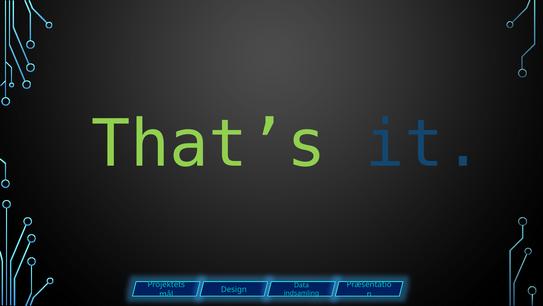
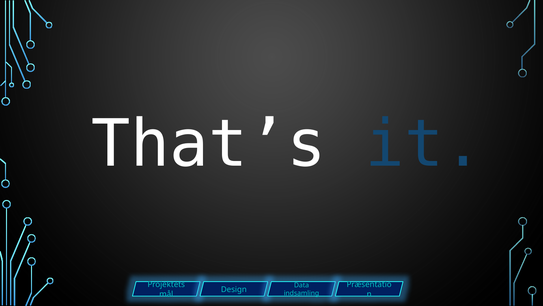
That’s colour: light green -> white (209, 144)
